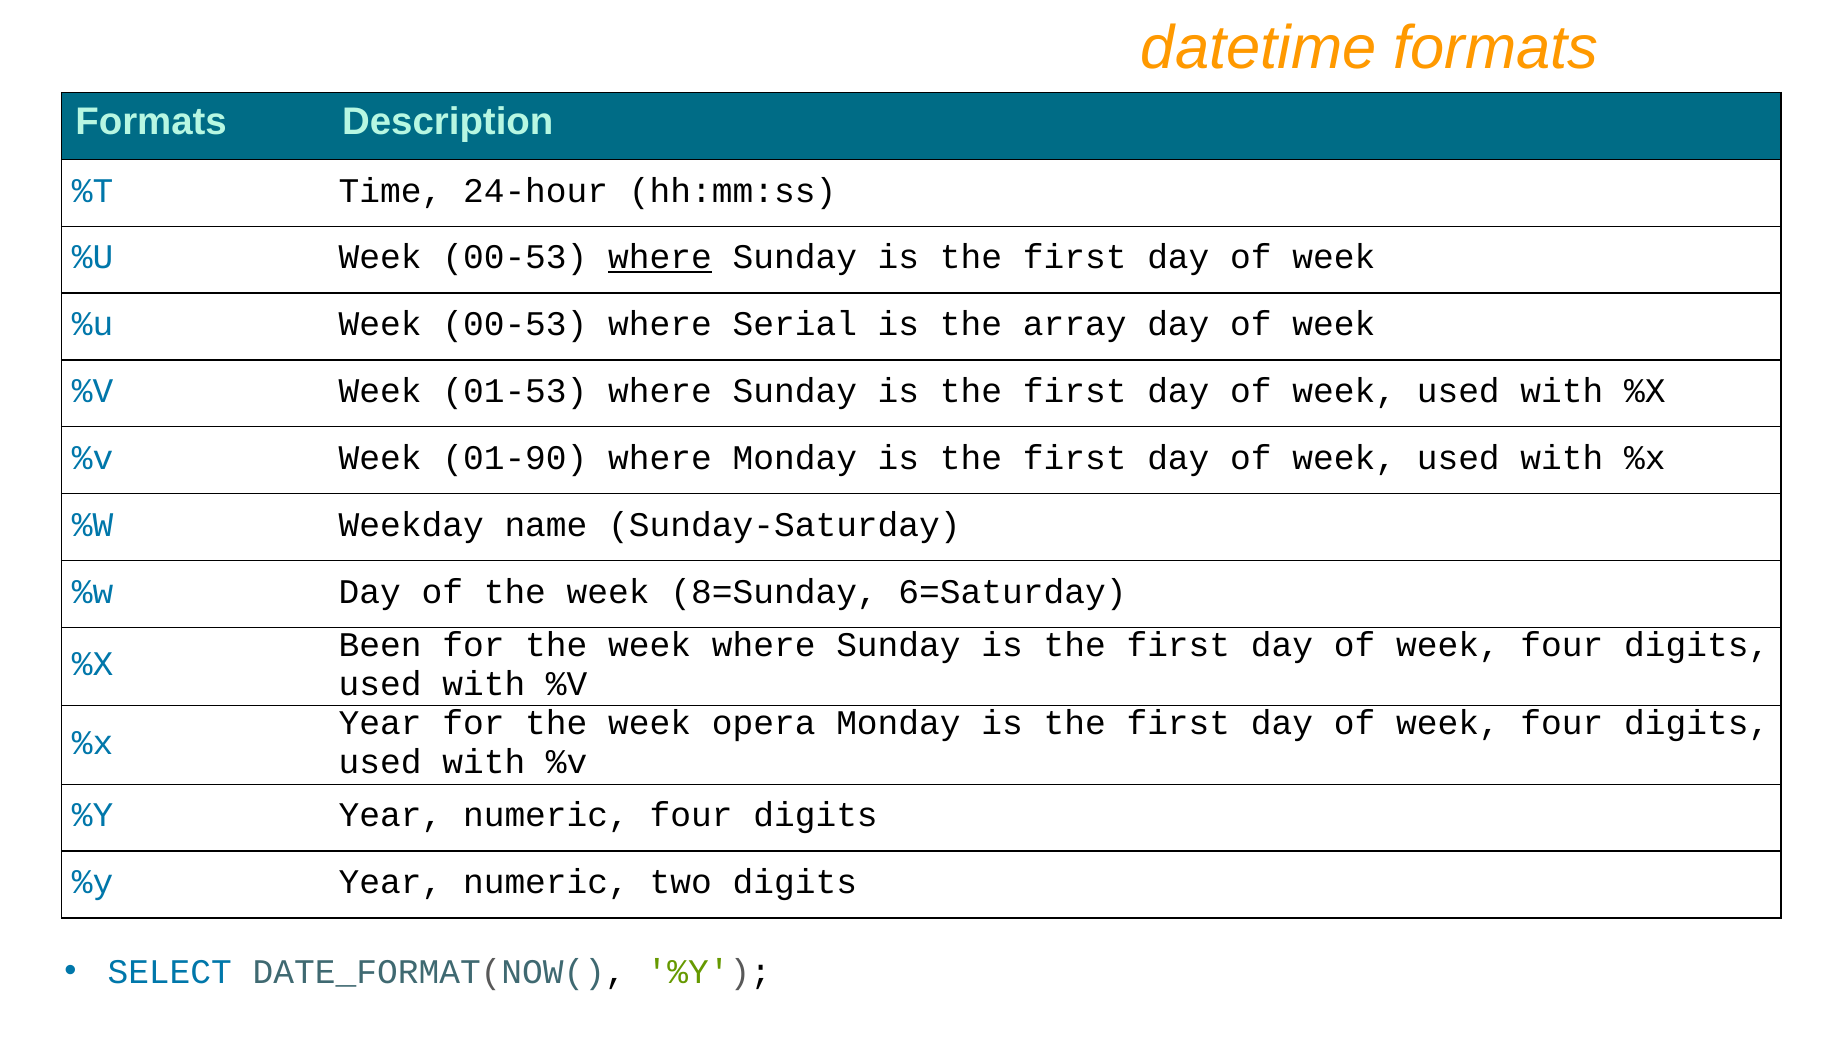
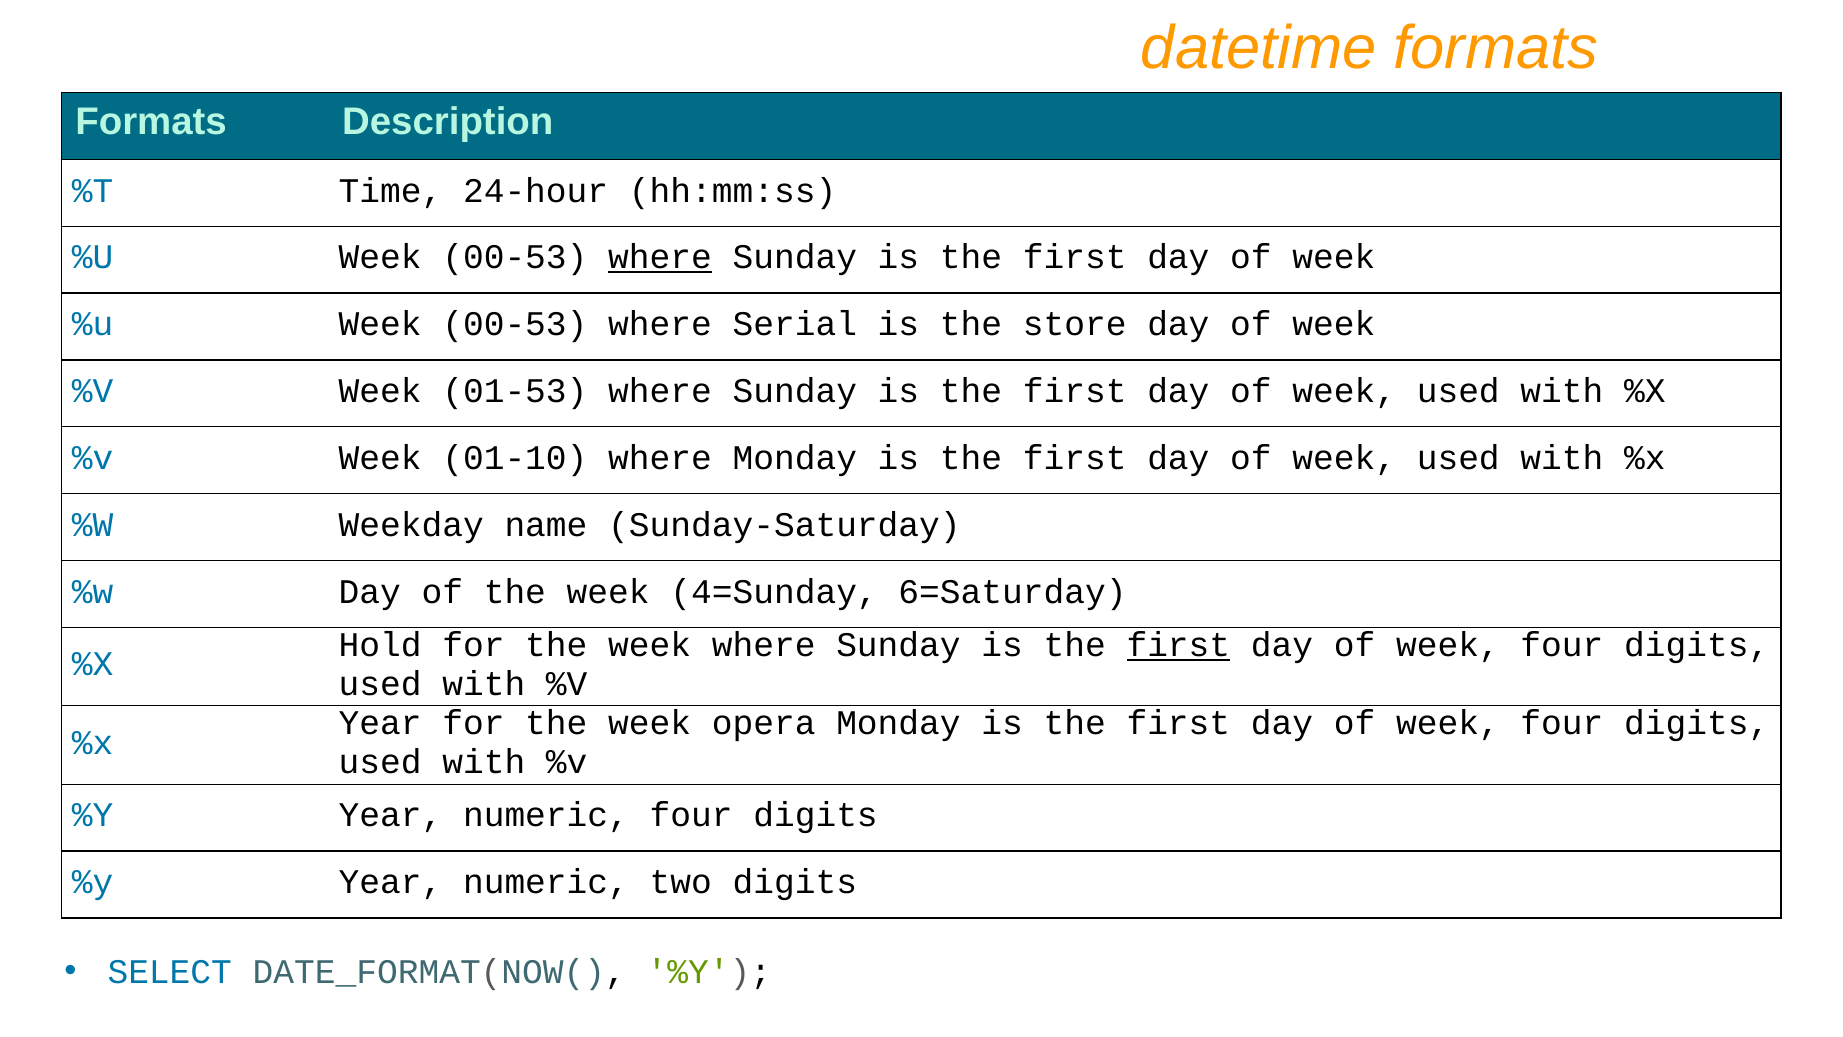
array: array -> store (1075, 324)
01-90: 01-90 -> 01-10 (515, 458)
8=Sunday: 8=Sunday -> 4=Sunday (774, 592)
Been: Been -> Hold (380, 645)
first underline: none -> present (1178, 645)
